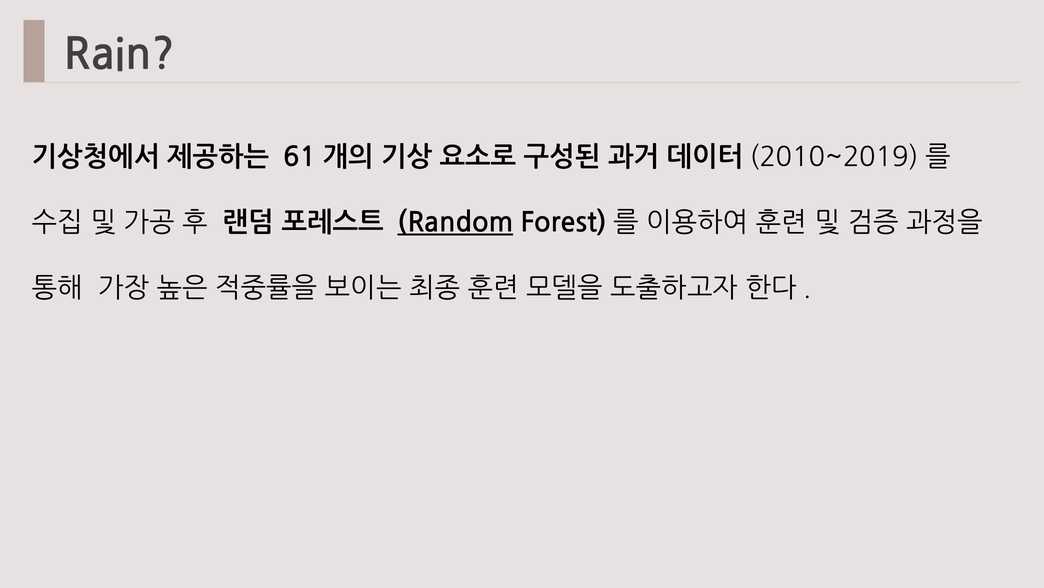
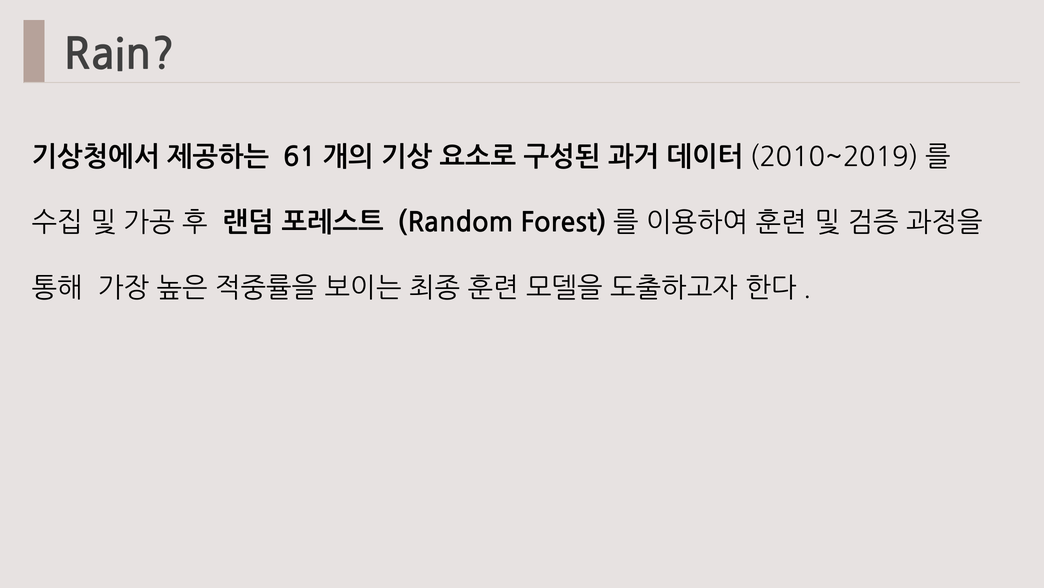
Random underline: present -> none (455, 223)
